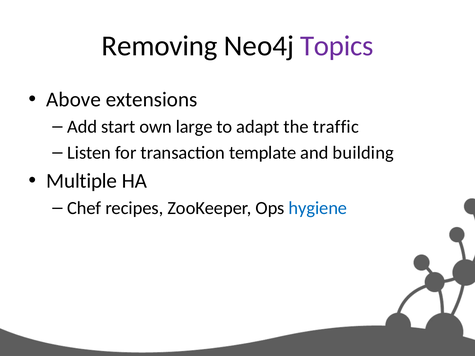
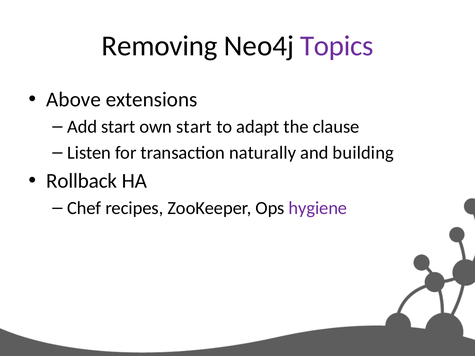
own large: large -> start (194, 127)
traffic: traffic -> clause (336, 127)
template: template -> naturally (263, 153)
Multiple: Multiple -> Rollback (82, 181)
hygiene colour: blue -> purple (318, 208)
